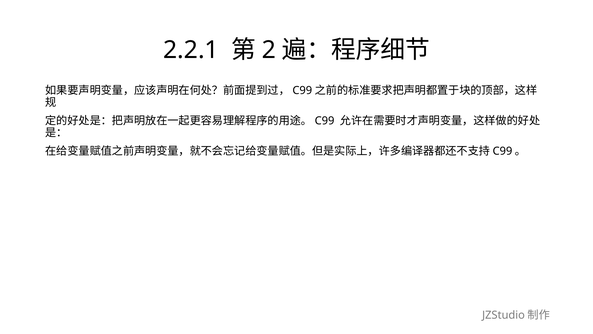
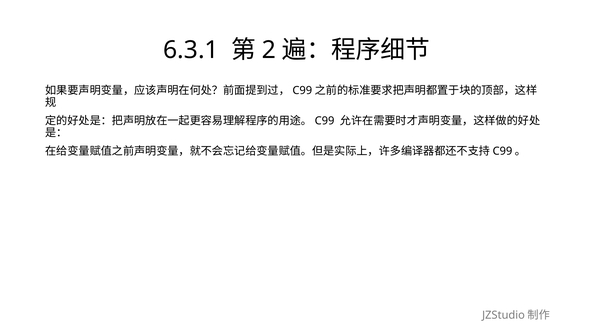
2.2.1: 2.2.1 -> 6.3.1 (191, 50)
